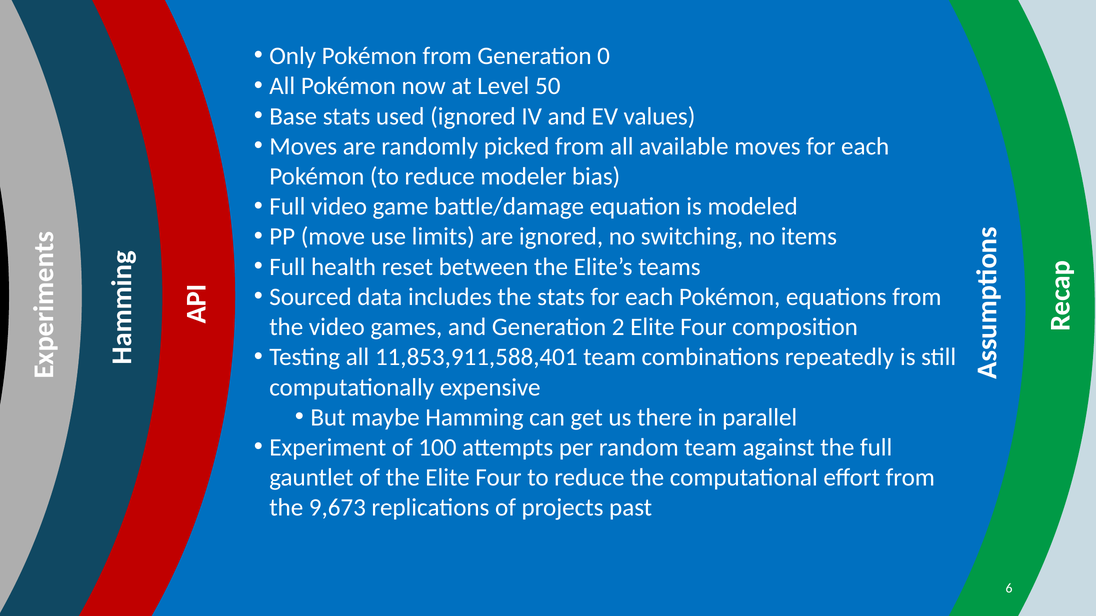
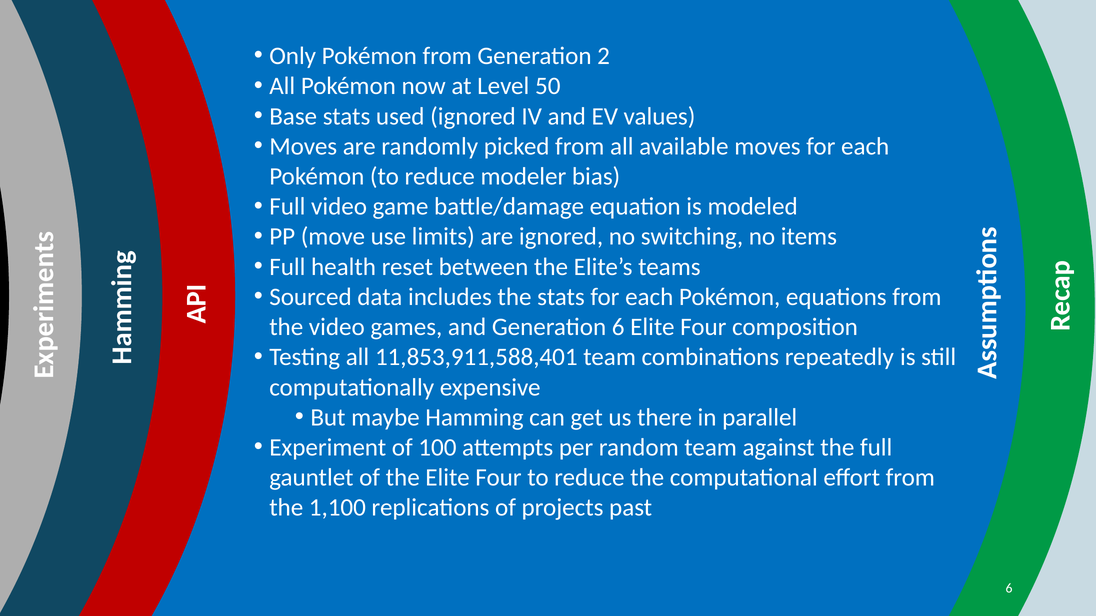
0: 0 -> 2 (604, 56)
Generation 2: 2 -> 6 (618, 327)
9,673: 9,673 -> 1,100 (337, 508)
